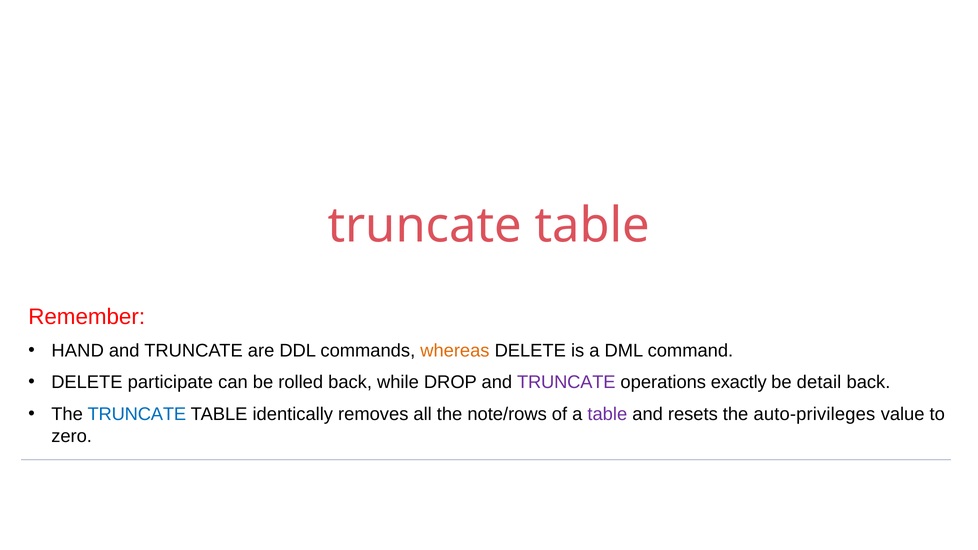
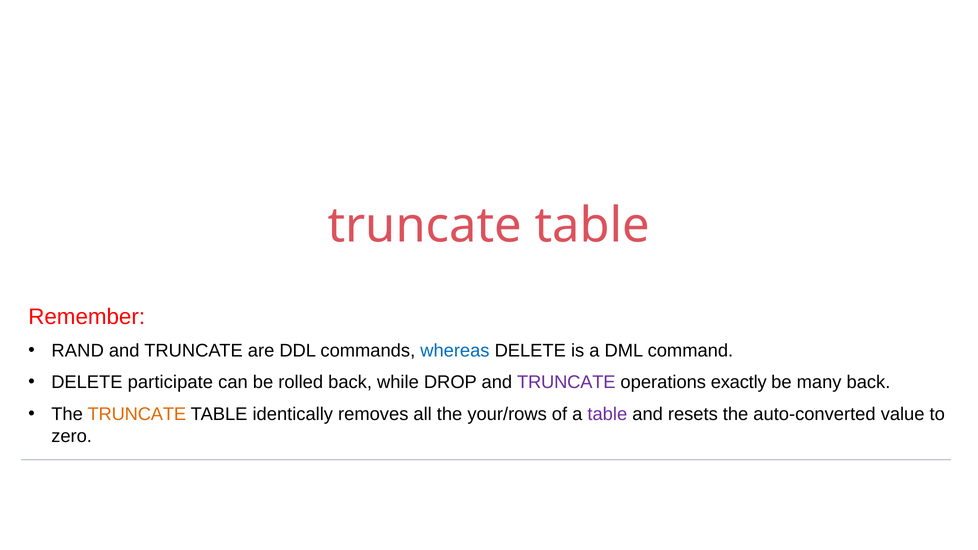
HAND: HAND -> RAND (78, 351)
whereas colour: orange -> blue (455, 351)
detail: detail -> many (819, 382)
TRUNCATE colour: blue -> orange (137, 414)
note/rows: note/rows -> your/rows (507, 414)
auto-privileges: auto-privileges -> auto-converted (814, 414)
